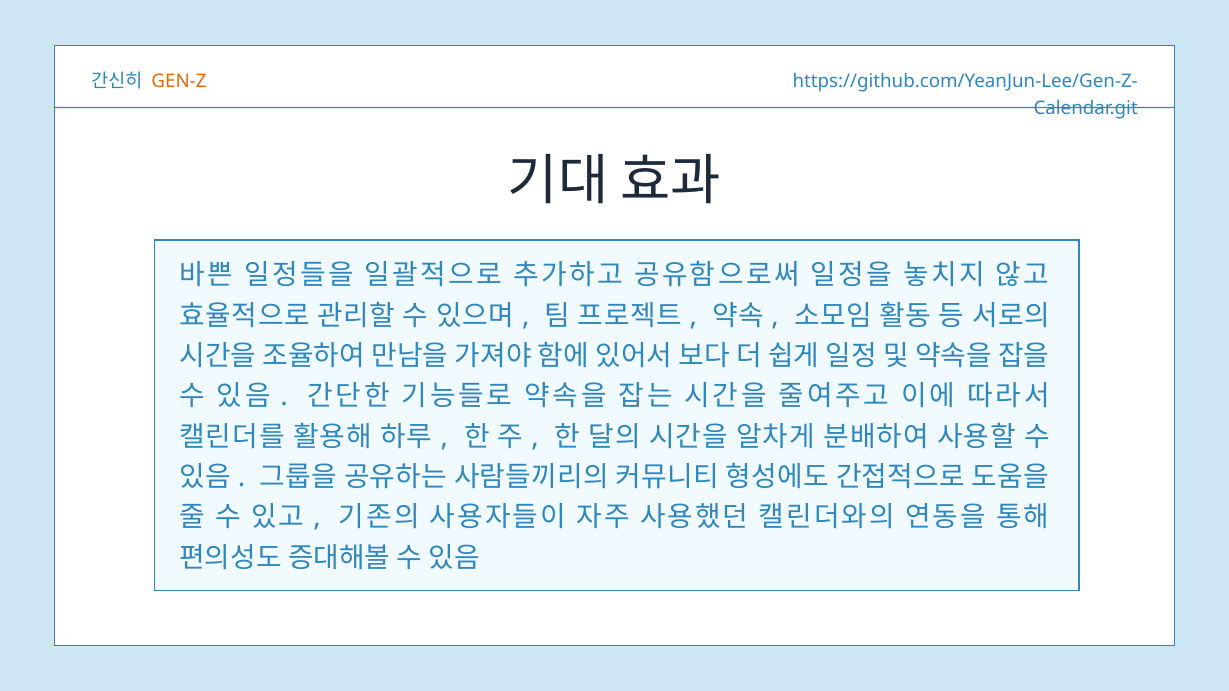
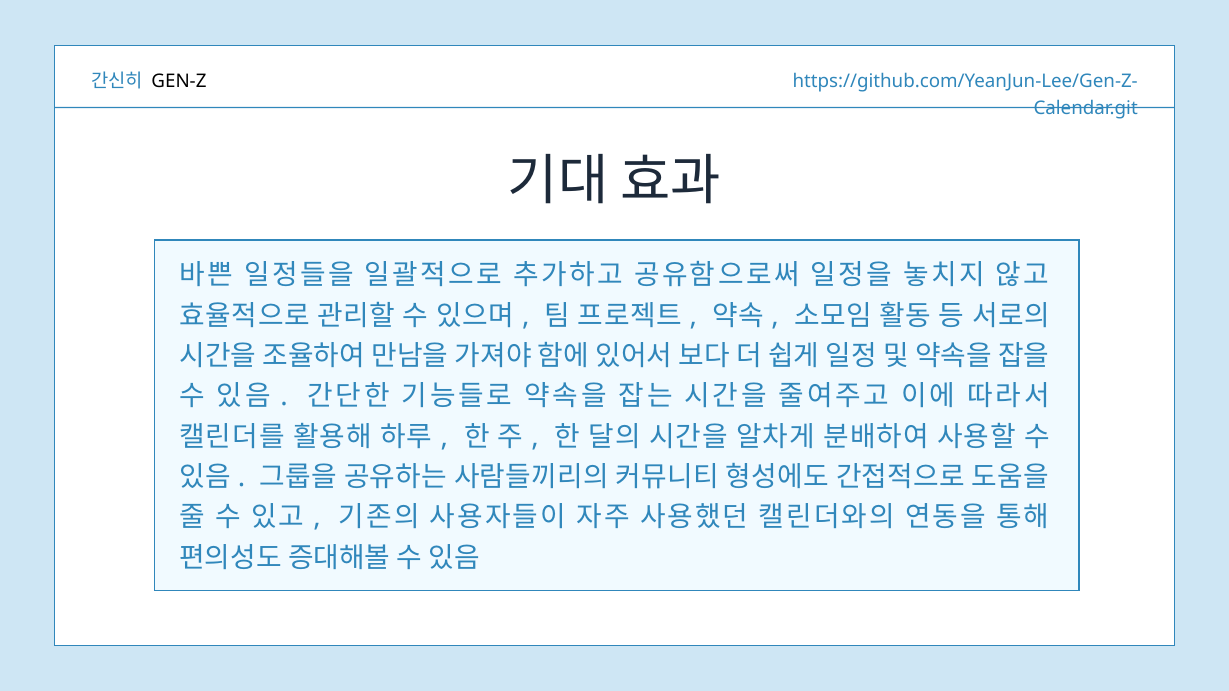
GEN-Z colour: orange -> black (179, 82)
